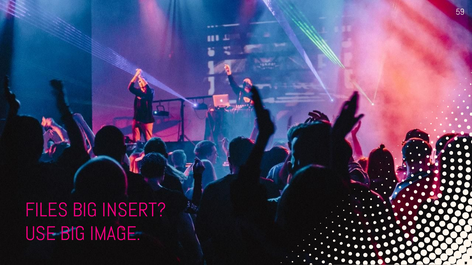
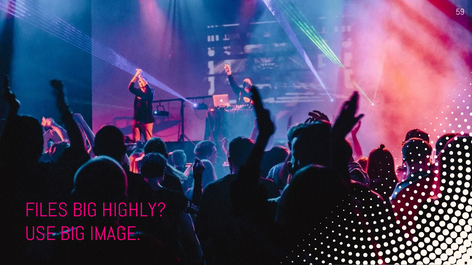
INSERT: INSERT -> HIGHLY (134, 211)
